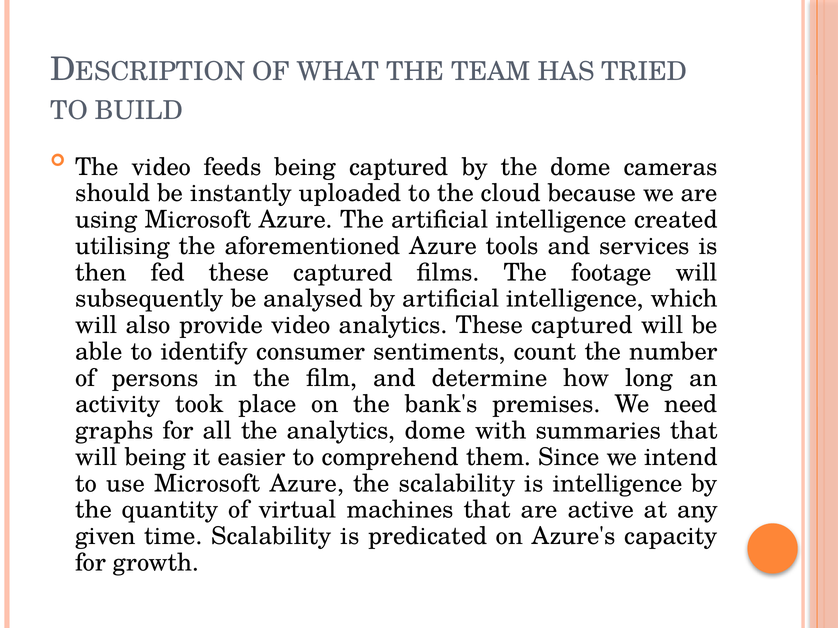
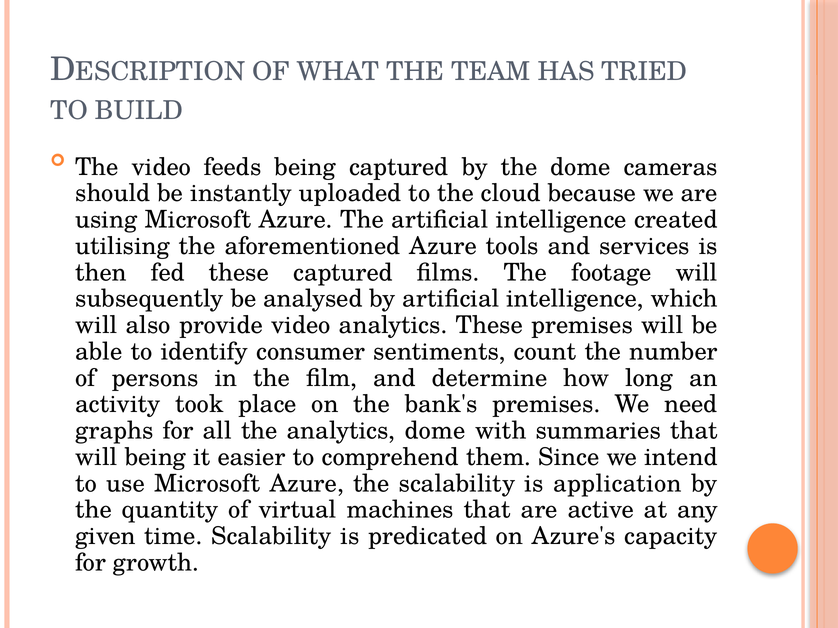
analytics These captured: captured -> premises (582, 326)
is intelligence: intelligence -> application (617, 484)
